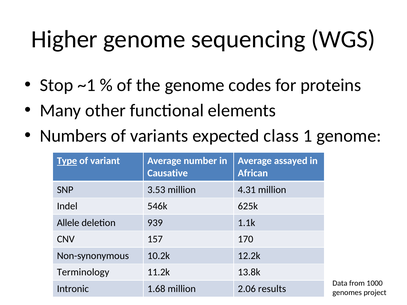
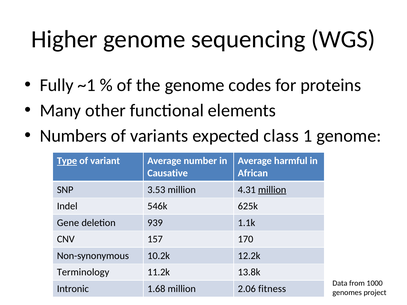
Stop: Stop -> Fully (57, 85)
assayed: assayed -> harmful (291, 161)
million underline: none -> present (272, 190)
Allele: Allele -> Gene (68, 223)
results: results -> fitness (272, 289)
